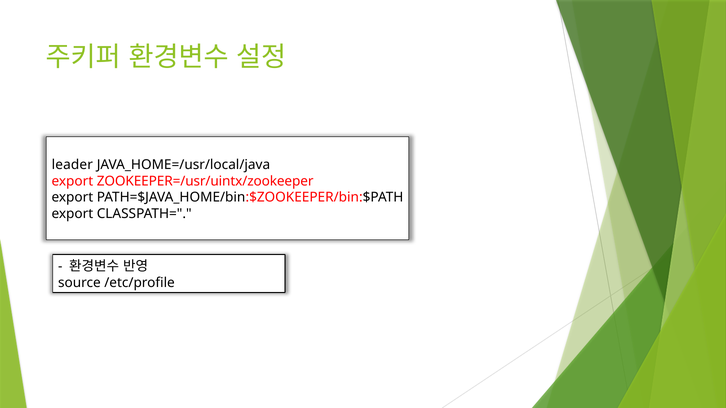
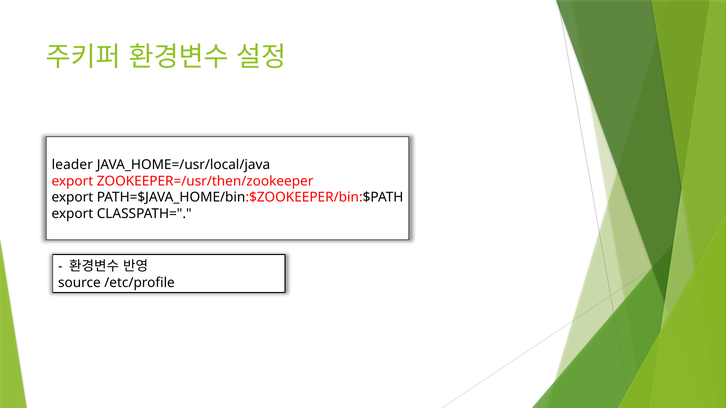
ZOOKEEPER=/usr/uintx/zookeeper: ZOOKEEPER=/usr/uintx/zookeeper -> ZOOKEEPER=/usr/then/zookeeper (205, 181)
